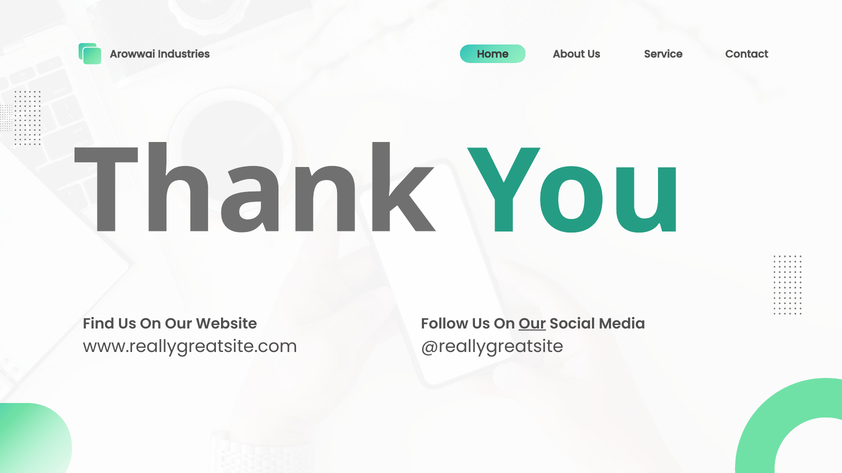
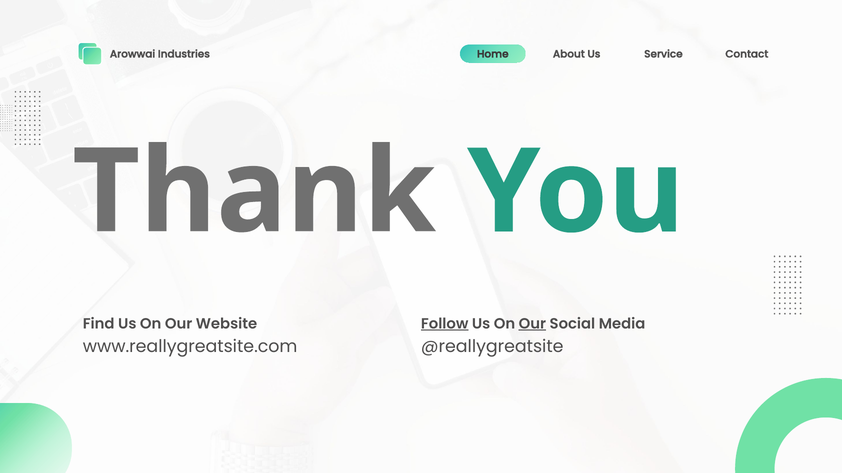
Follow underline: none -> present (445, 324)
